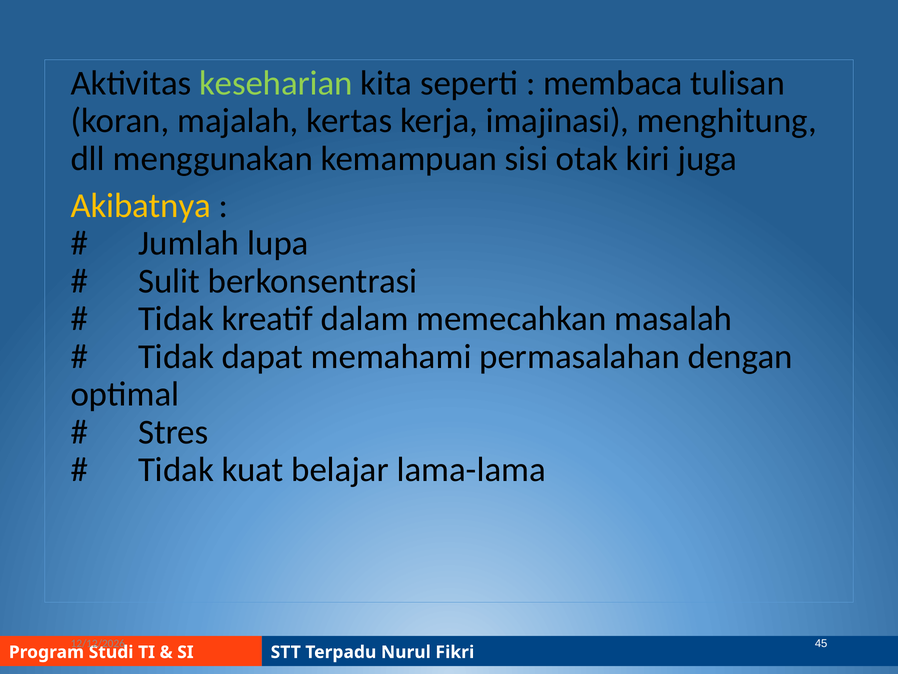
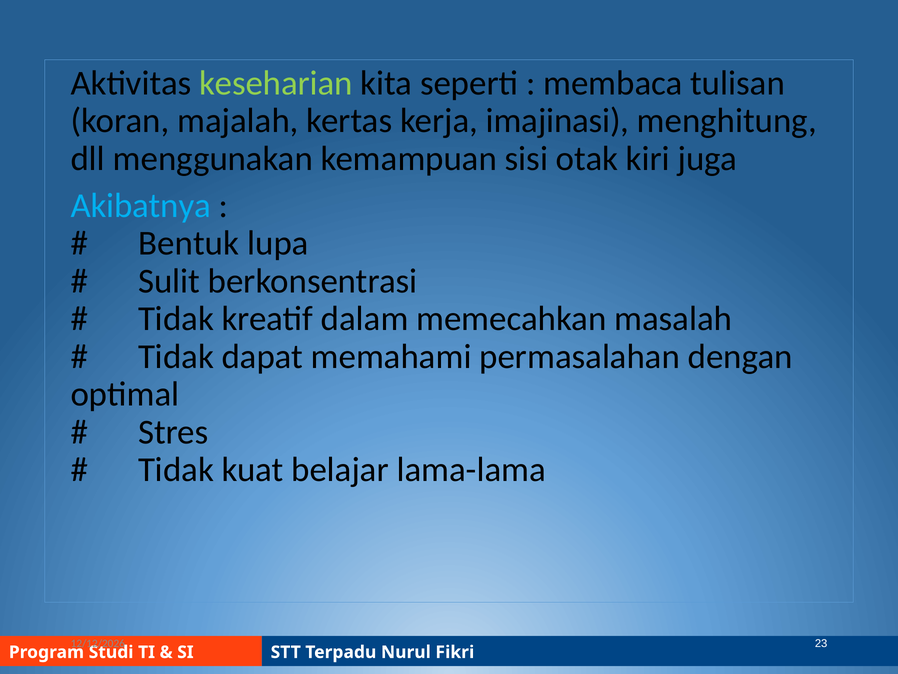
Akibatnya colour: yellow -> light blue (141, 206)
Jumlah: Jumlah -> Bentuk (189, 243)
45: 45 -> 23 (821, 643)
